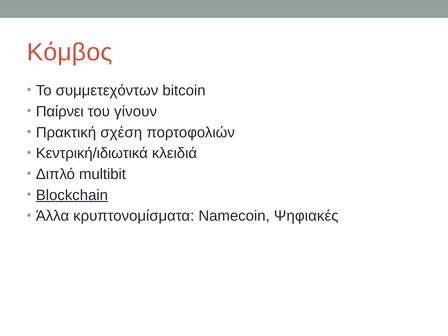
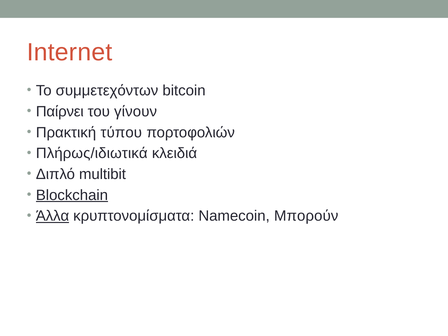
Κόμβος: Κόμβος -> Internet (70, 52)
σχέση: σχέση -> τύπου (121, 132)
Κεντρική/ιδιωτικά: Κεντρική/ιδιωτικά -> Πλήρως/ιδιωτικά (92, 153)
Άλλα underline: none -> present (53, 216)
Ψηφιακές: Ψηφιακές -> Μπορούν (306, 216)
